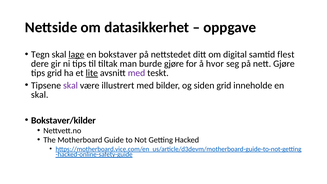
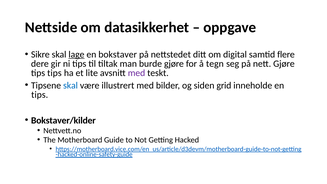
Tegn: Tegn -> Sikre (40, 54)
flest: flest -> flere (286, 54)
hvor: hvor -> tegn (215, 64)
tips grid: grid -> tips (54, 73)
lite underline: present -> none (92, 73)
skal colour: purple -> blue (71, 85)
skal: skal -> tips (40, 95)
